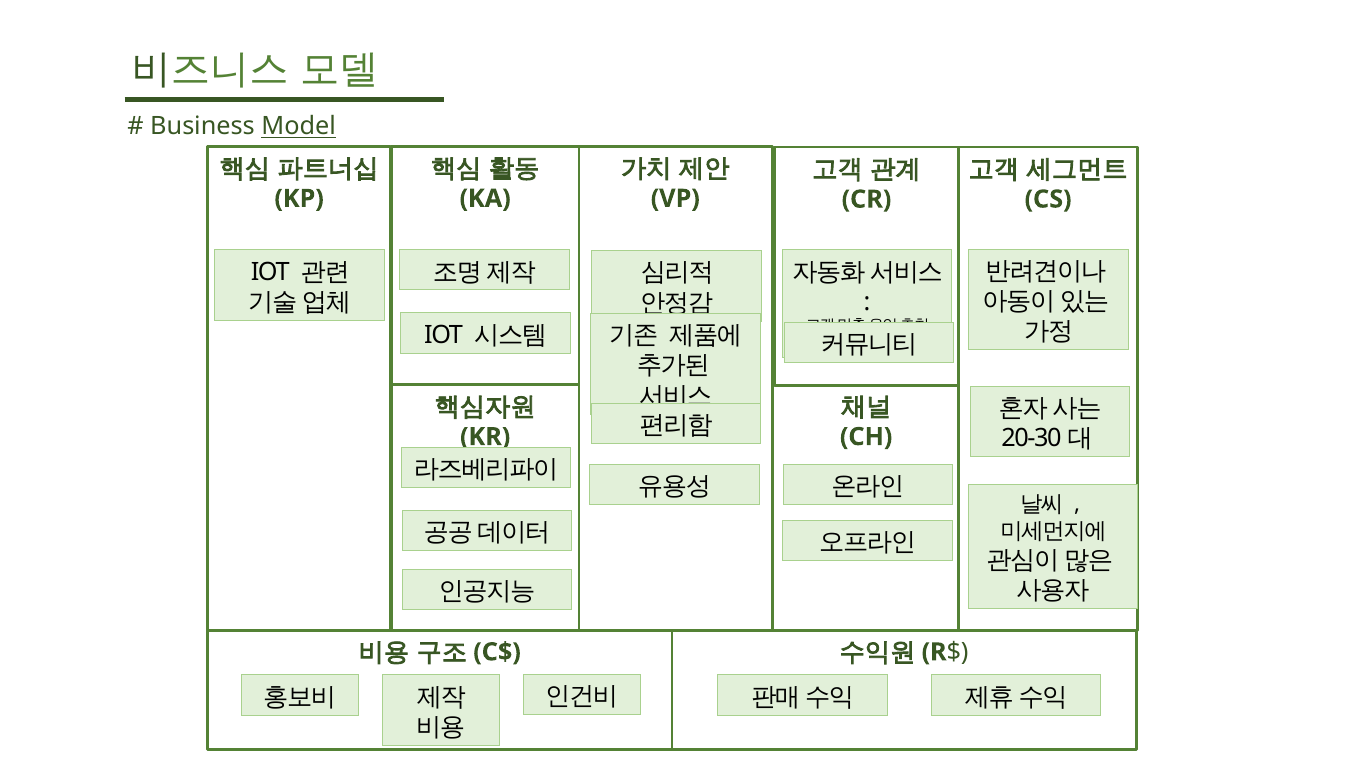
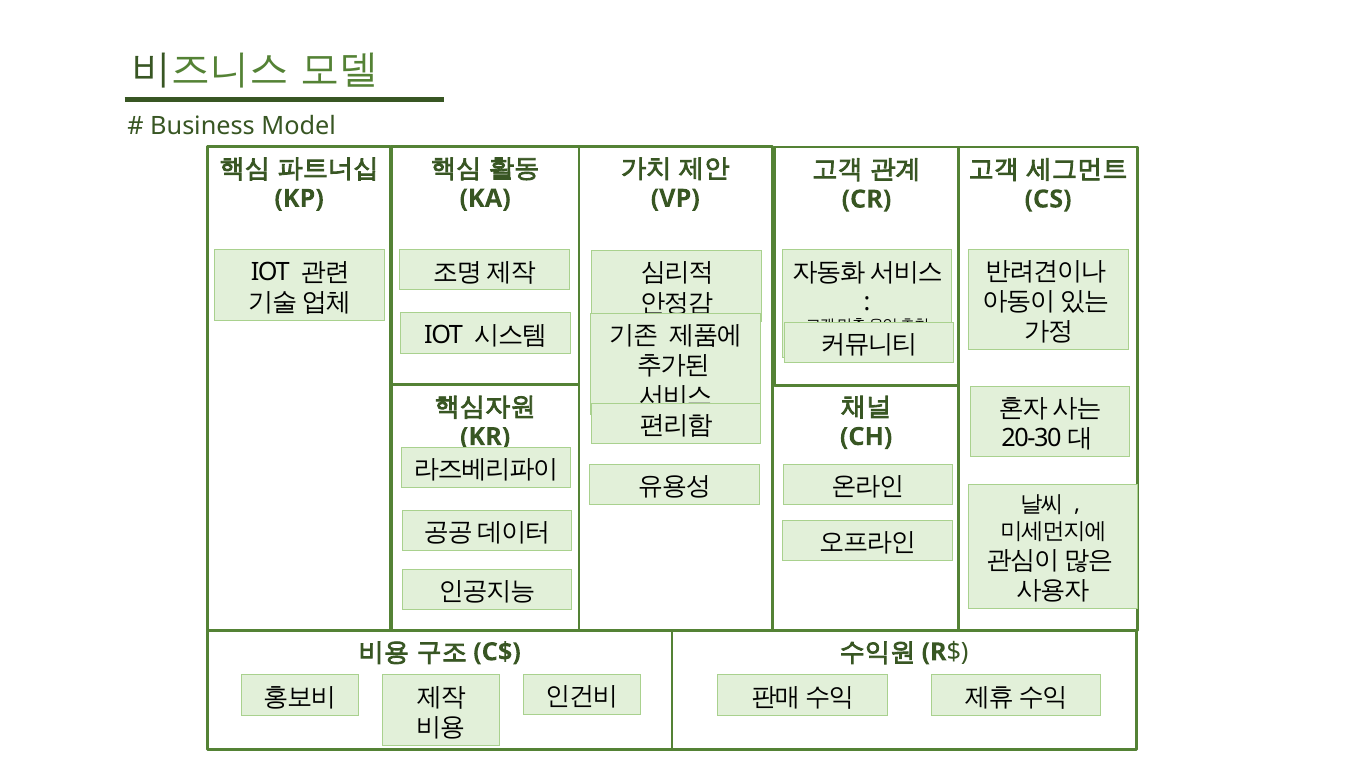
Model underline: present -> none (299, 127)
